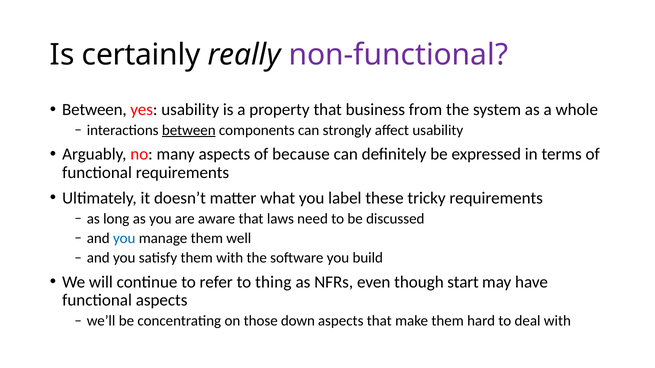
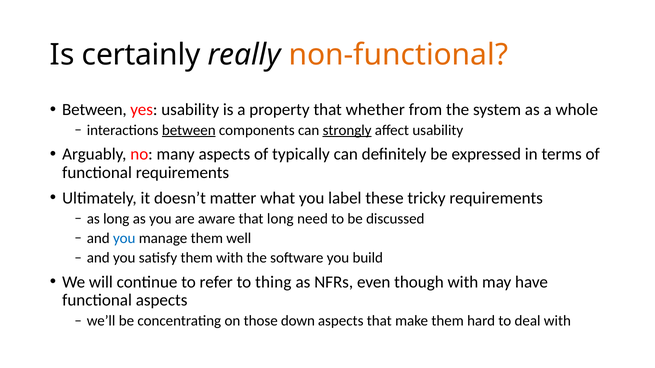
non-functional colour: purple -> orange (398, 55)
business: business -> whether (375, 110)
strongly underline: none -> present (347, 130)
because: because -> typically (301, 154)
that laws: laws -> long (280, 219)
though start: start -> with (463, 282)
